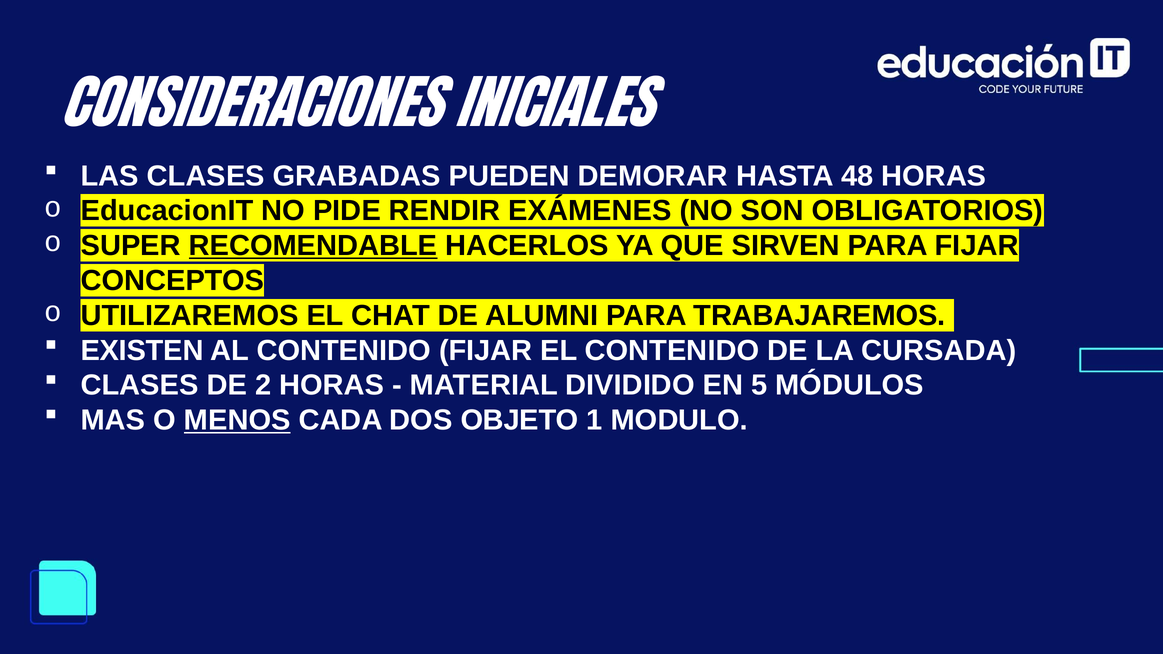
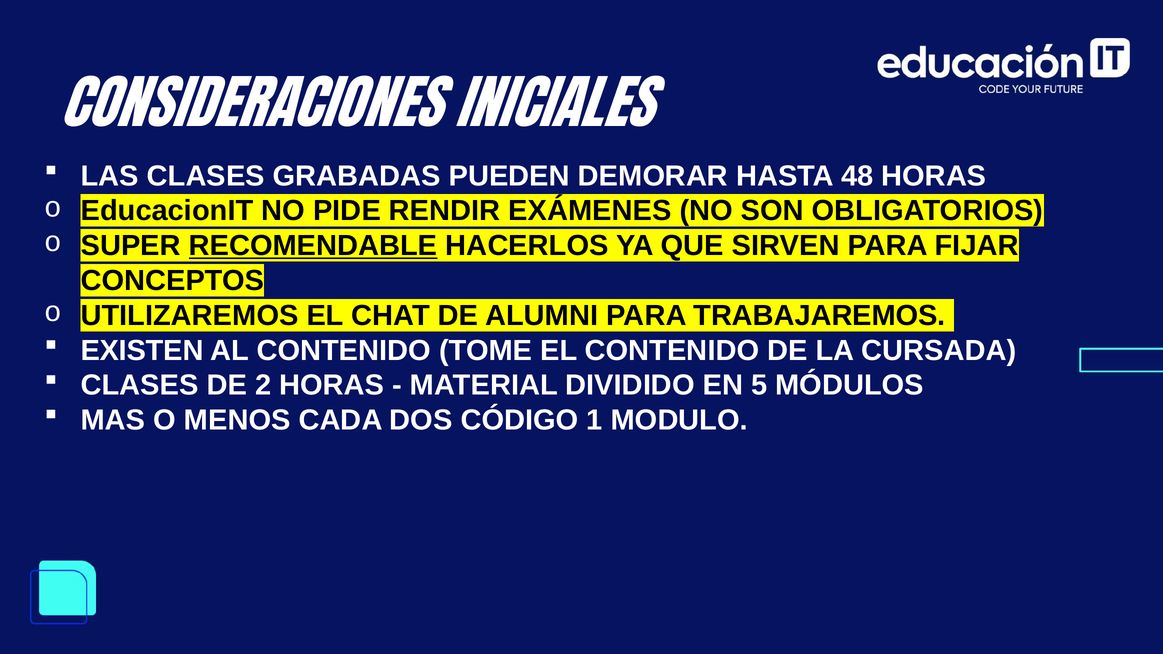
CONTENIDO FIJAR: FIJAR -> TOME (486, 351)
MENOS underline: present -> none (237, 420)
OBJETO: OBJETO -> CÓDIGO (519, 420)
